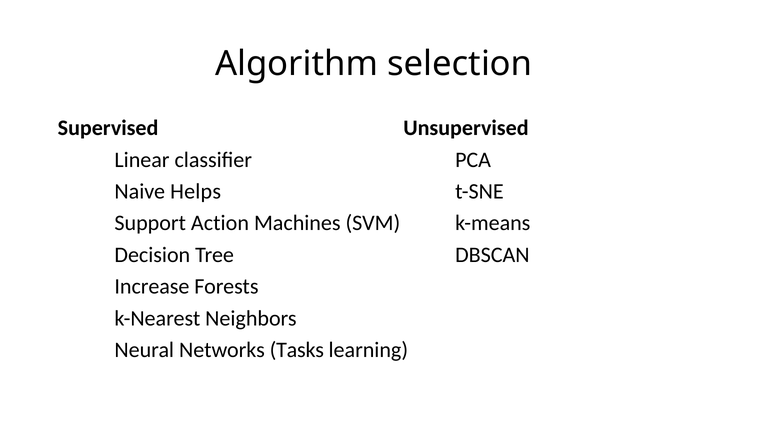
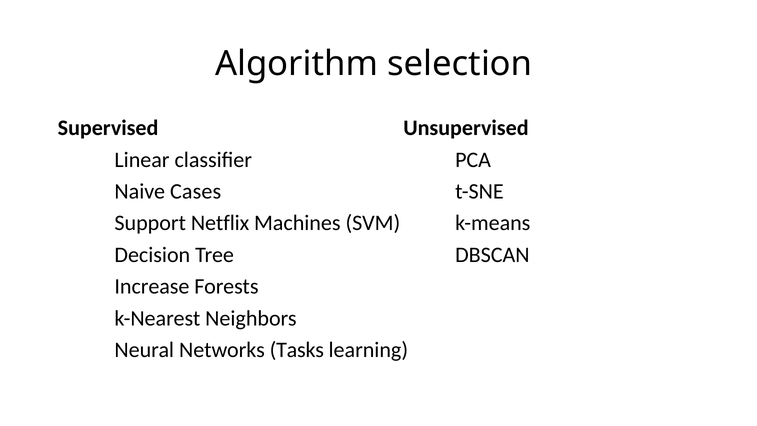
Helps: Helps -> Cases (196, 191)
Action: Action -> Netflix (220, 223)
